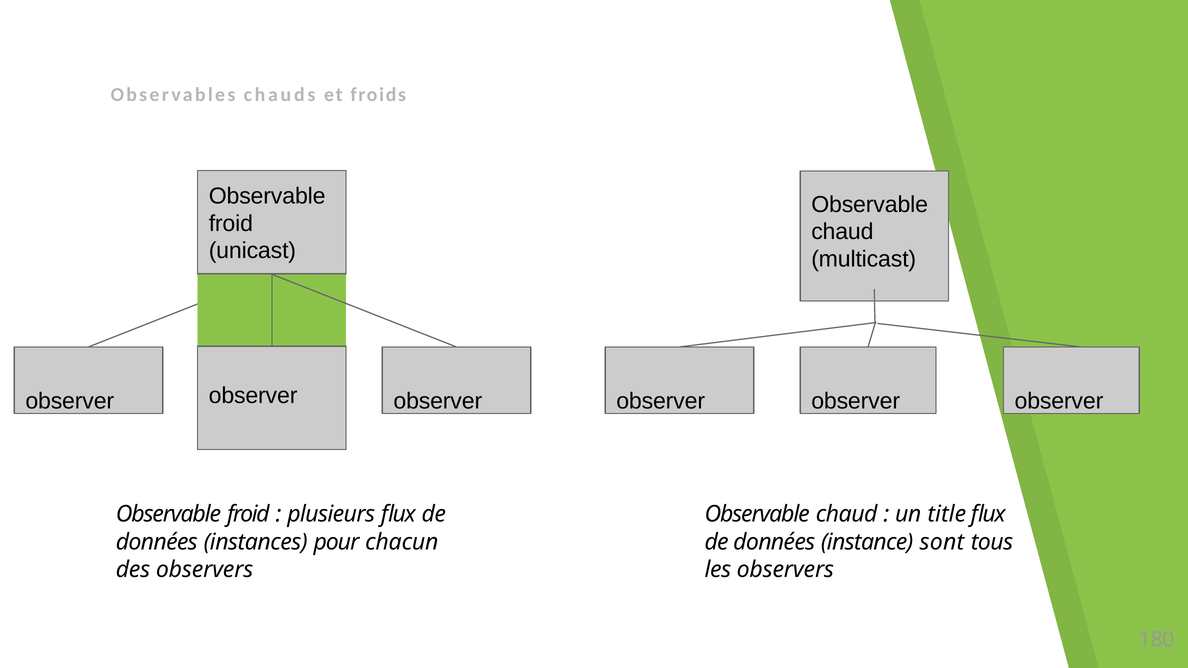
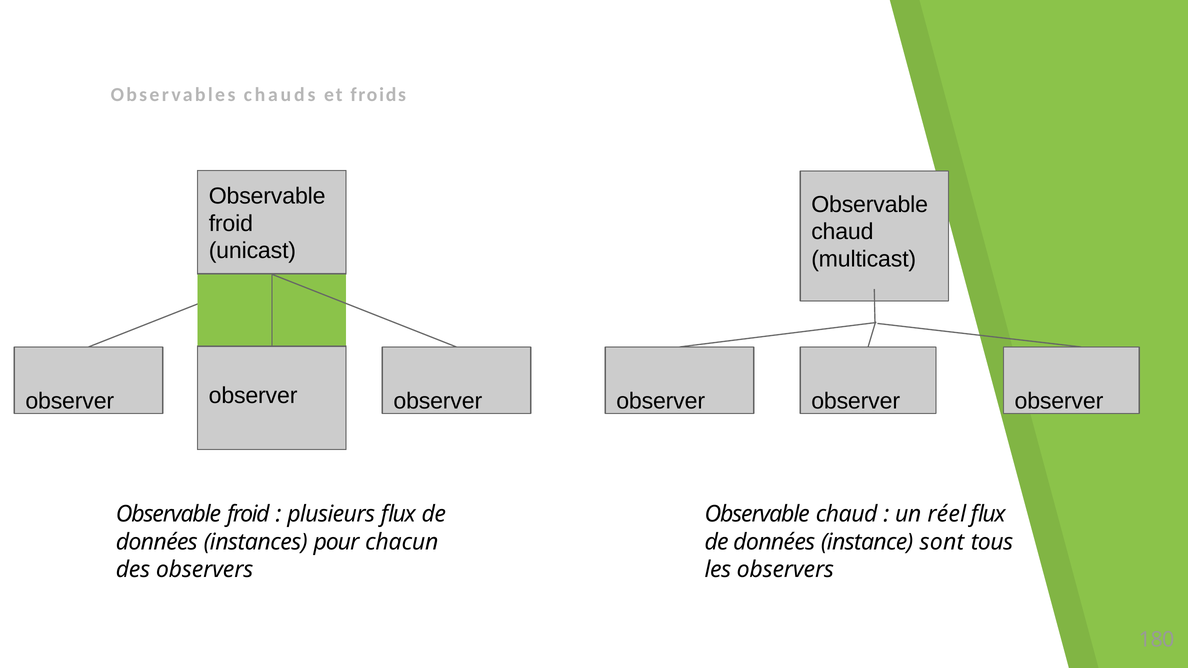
title: title -> réel (947, 514)
